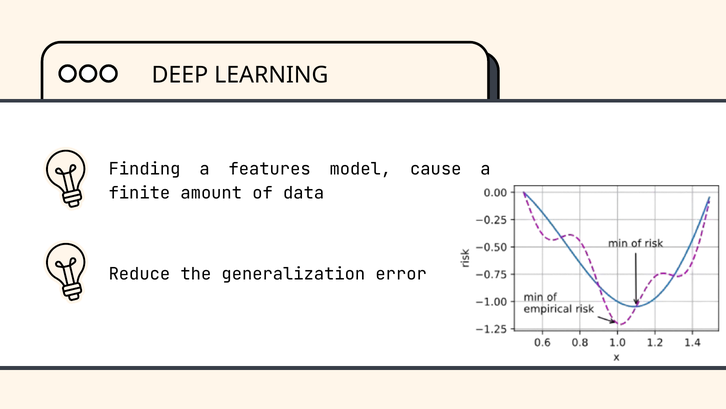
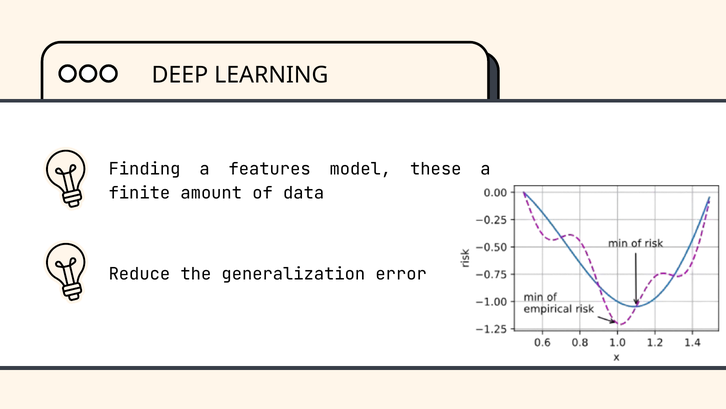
cause: cause -> these (436, 169)
